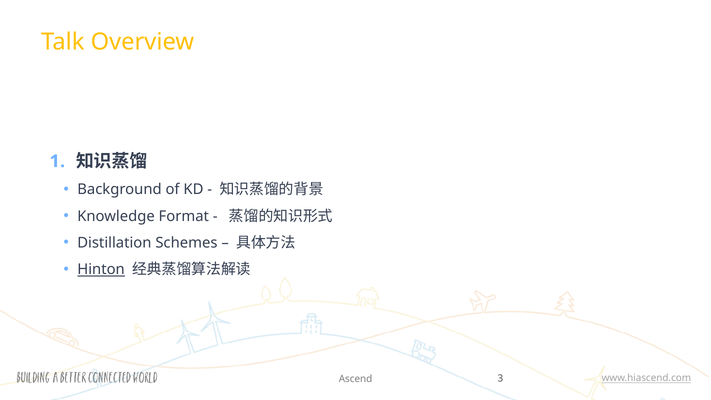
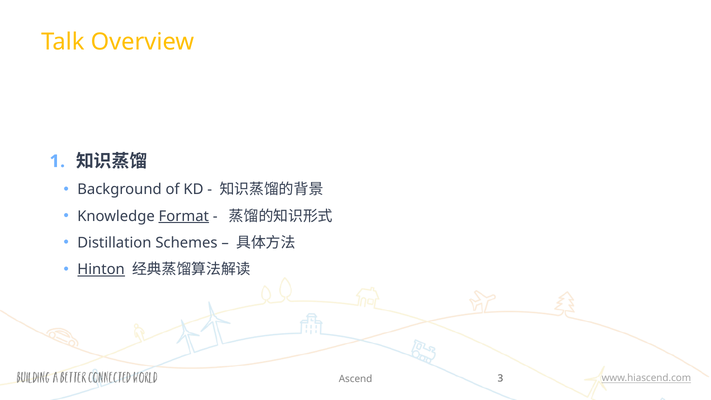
Format underline: none -> present (184, 216)
